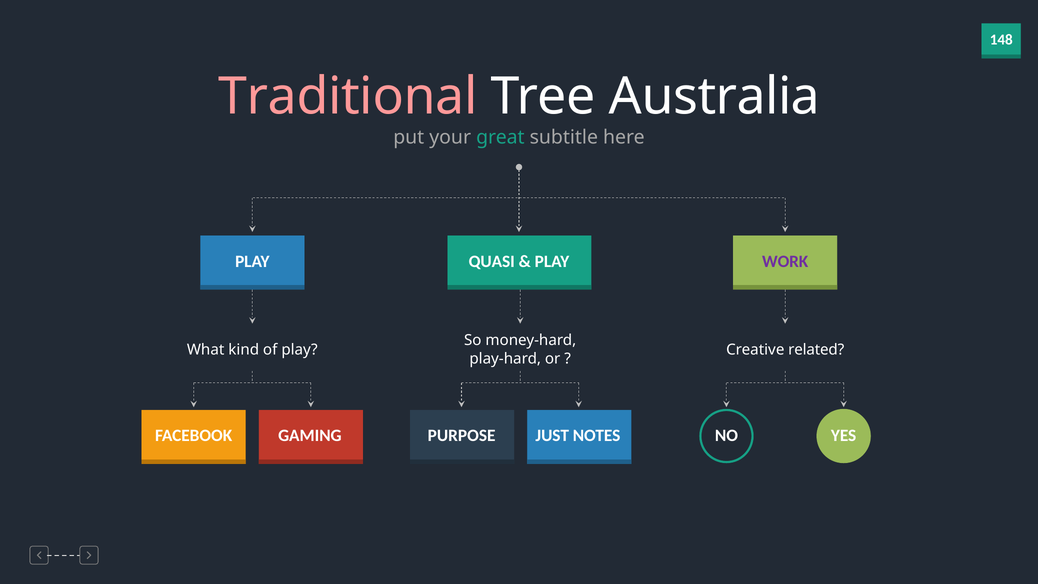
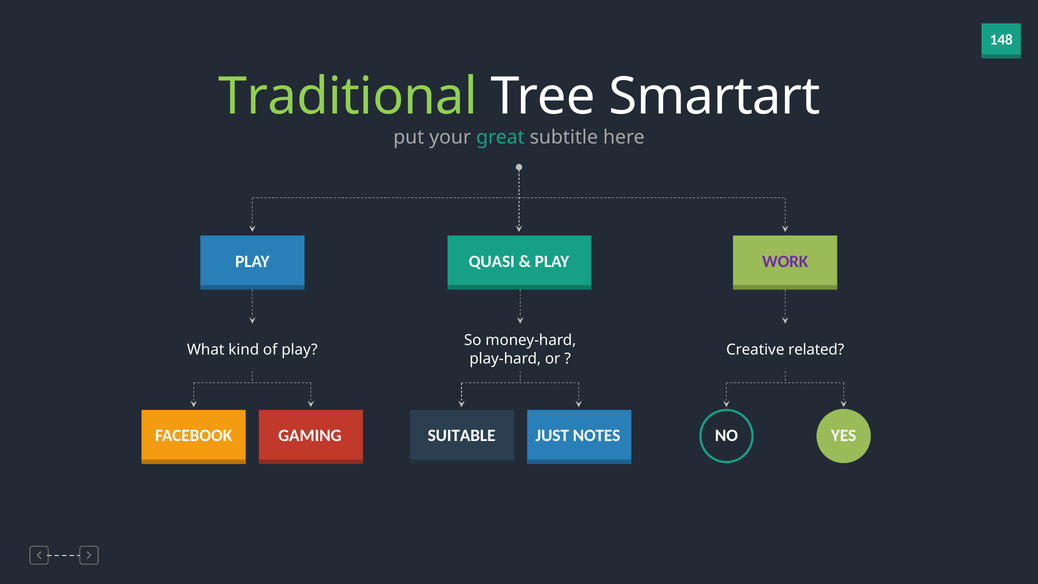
Traditional colour: pink -> light green (348, 97)
Australia: Australia -> Smartart (715, 97)
PURPOSE: PURPOSE -> SUITABLE (462, 436)
